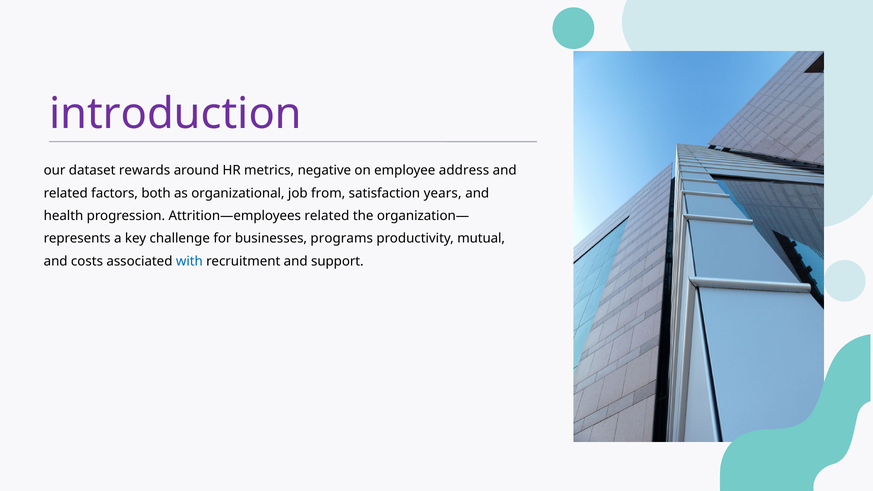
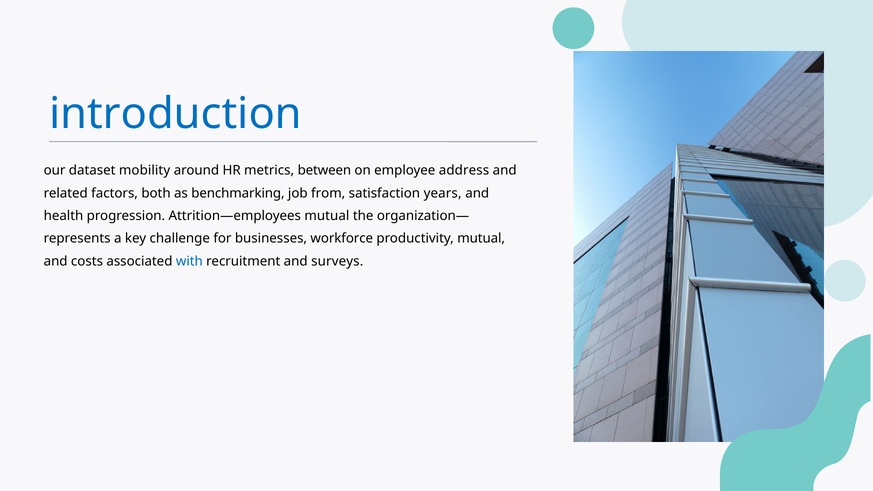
introduction colour: purple -> blue (175, 114)
rewards: rewards -> mobility (145, 171)
negative: negative -> between (324, 171)
organizational: organizational -> benchmarking (238, 193)
Attrition—employees related: related -> mutual (327, 216)
programs: programs -> workforce (342, 239)
support: support -> surveys (337, 261)
